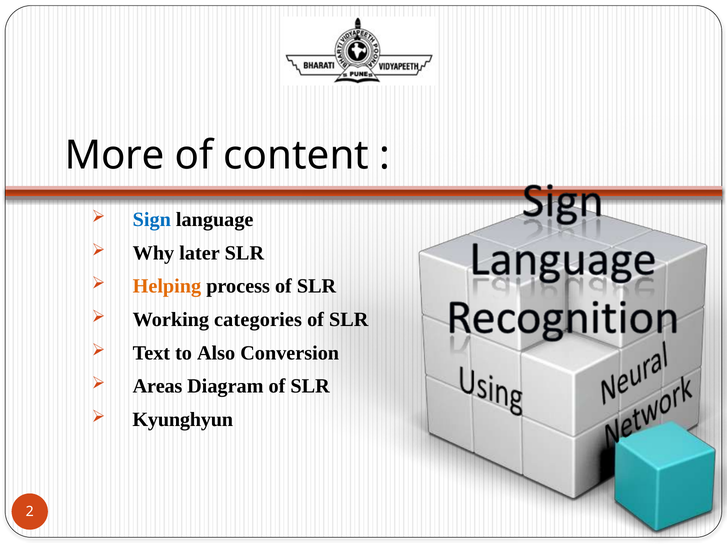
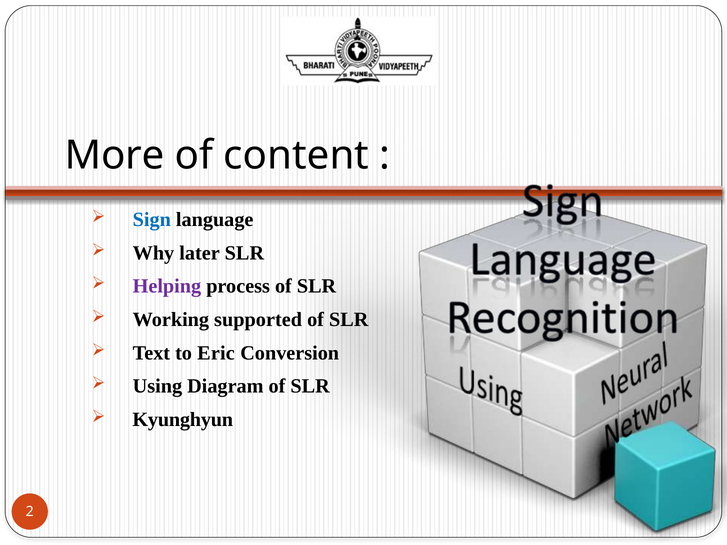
Helping colour: orange -> purple (167, 286)
categories: categories -> supported (258, 320)
Also: Also -> Eric (216, 353)
Areas: Areas -> Using (157, 386)
